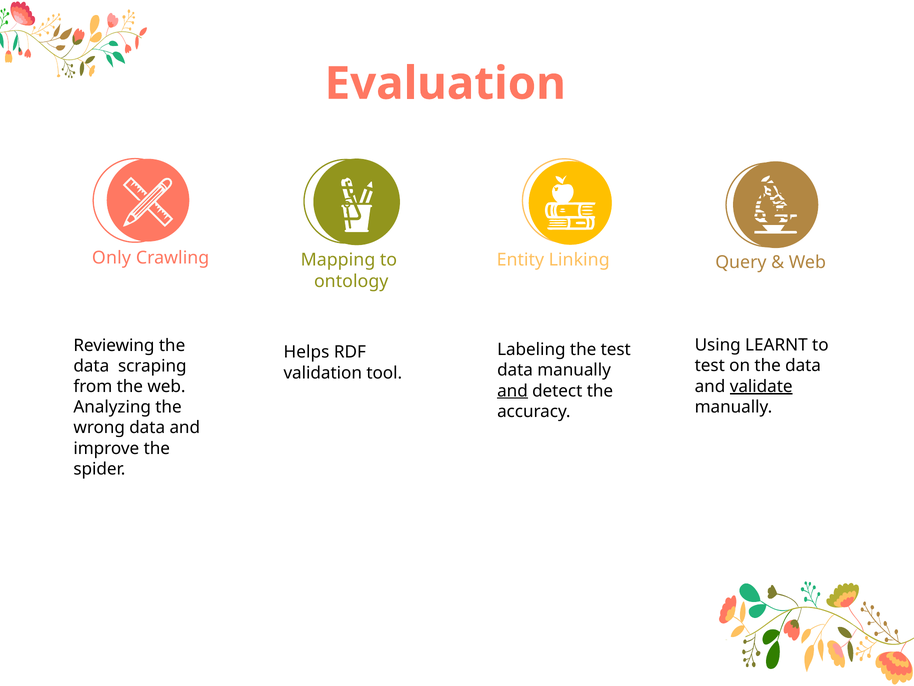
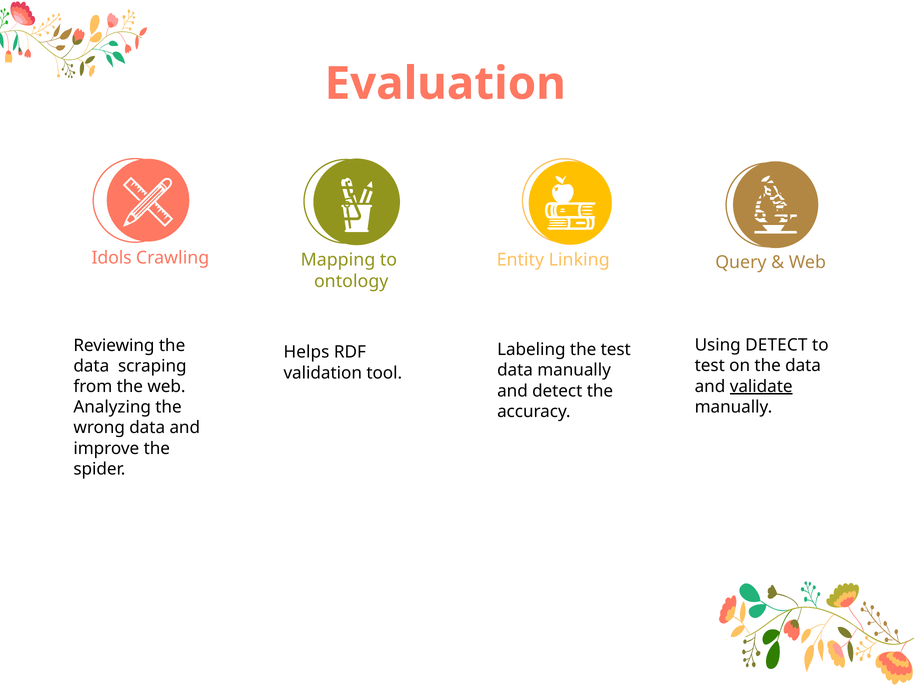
Only: Only -> Idols (112, 258)
Using LEARNT: LEARNT -> DETECT (776, 345)
and underline: present -> none (512, 391)
